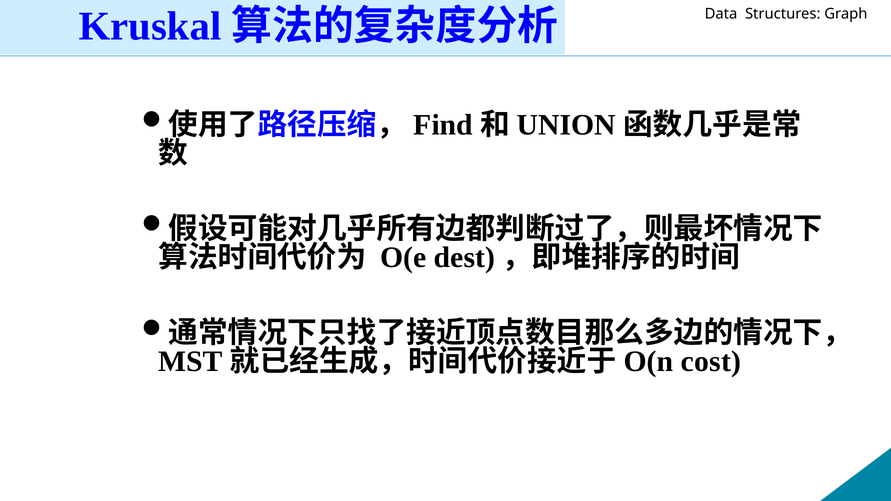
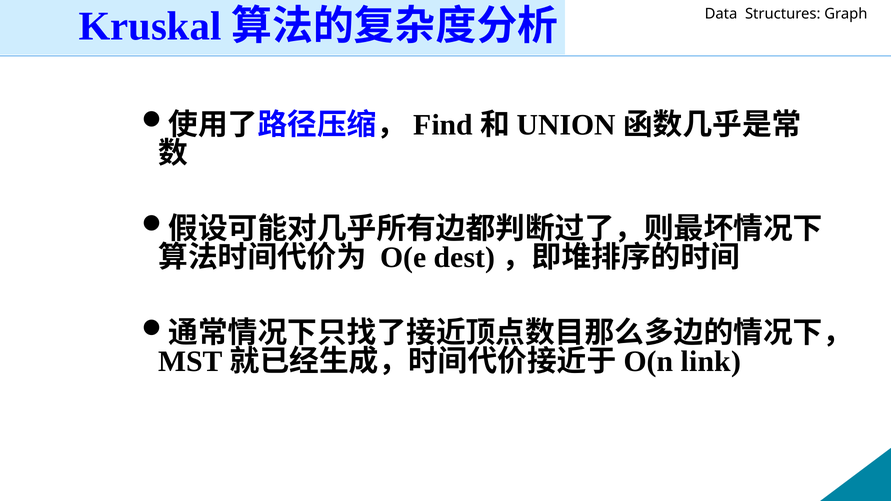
cost: cost -> link (711, 362)
